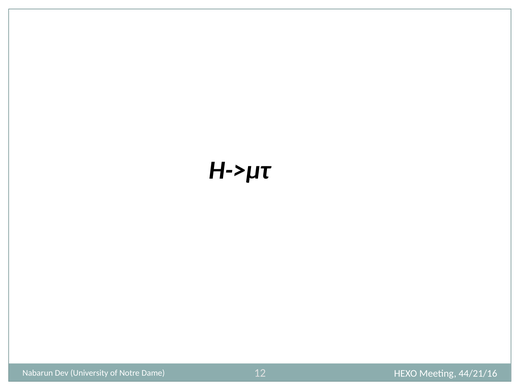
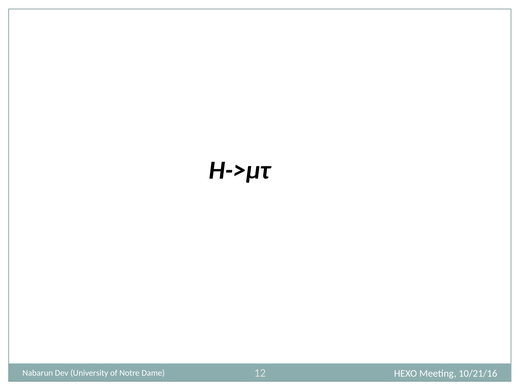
44/21/16: 44/21/16 -> 10/21/16 (478, 374)
